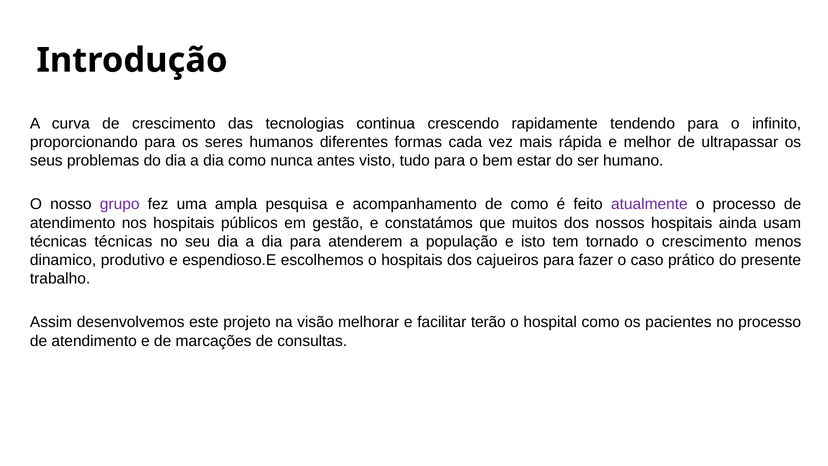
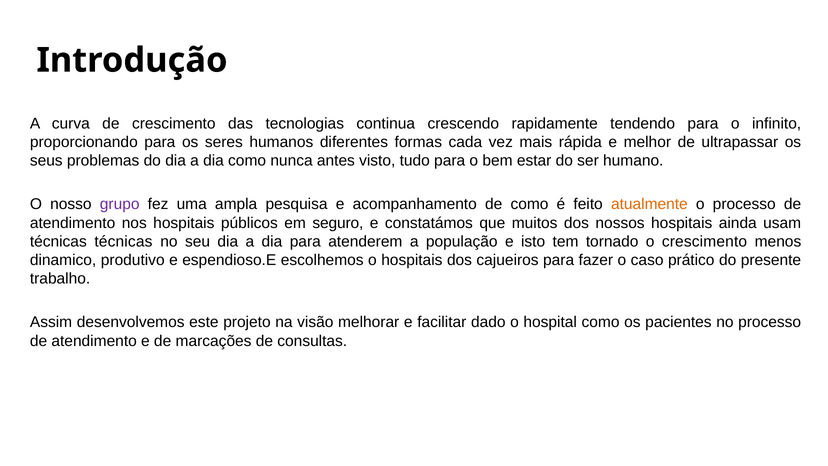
atualmente colour: purple -> orange (649, 204)
gestão: gestão -> seguro (338, 223)
terão: terão -> dado (488, 322)
